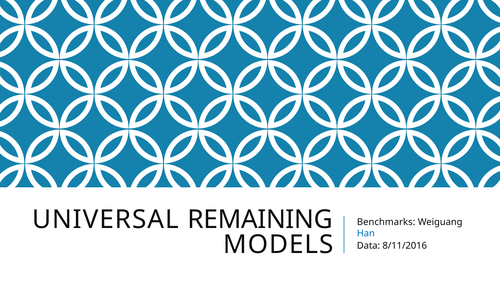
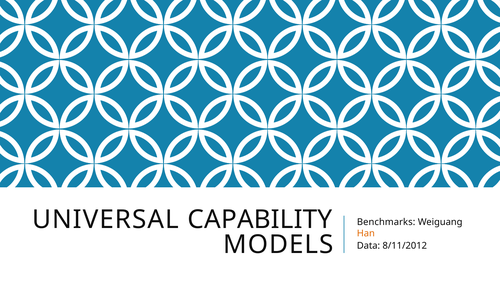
REMAINING: REMAINING -> CAPABILITY (260, 220)
Han colour: blue -> orange (366, 234)
8/11/2016: 8/11/2016 -> 8/11/2012 (405, 246)
